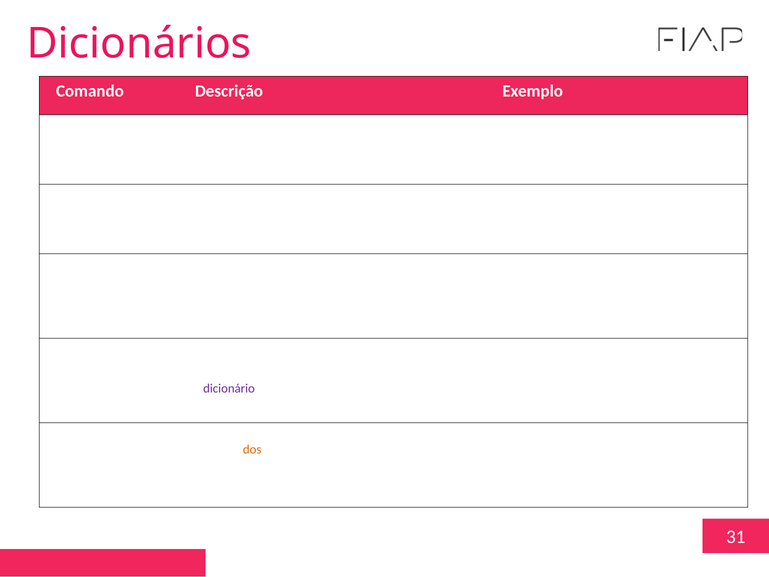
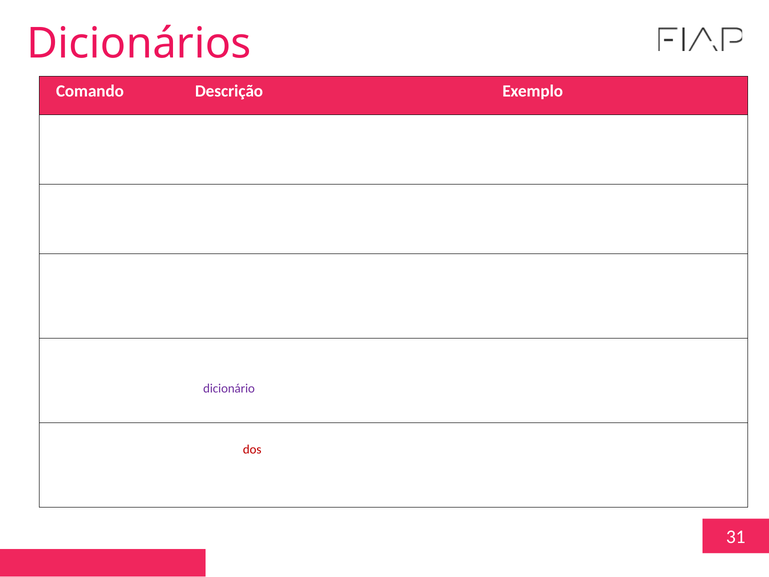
dos colour: orange -> red (252, 449)
